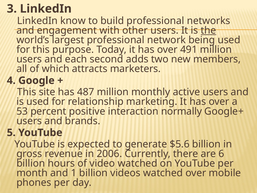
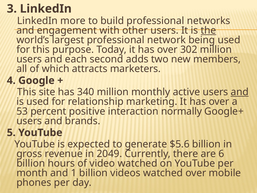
know: know -> more (73, 21)
491: 491 -> 302 (189, 50)
487: 487 -> 340 (86, 92)
and underline: none -> present (240, 92)
2006: 2006 -> 2049 (109, 154)
